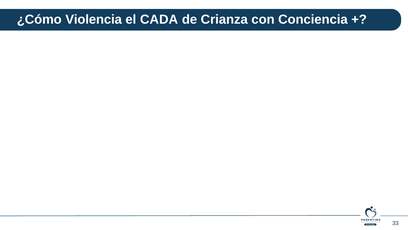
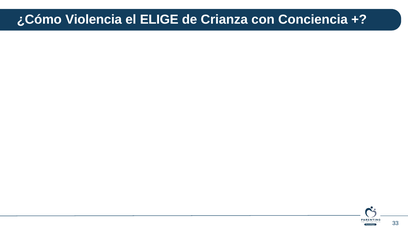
CADA: CADA -> ELIGE (159, 20)
